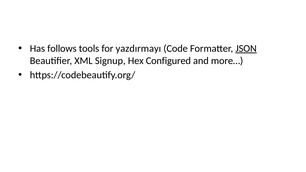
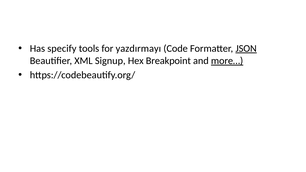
follows: follows -> specify (62, 49)
Configured: Configured -> Breakpoint (168, 61)
more… underline: none -> present (227, 61)
